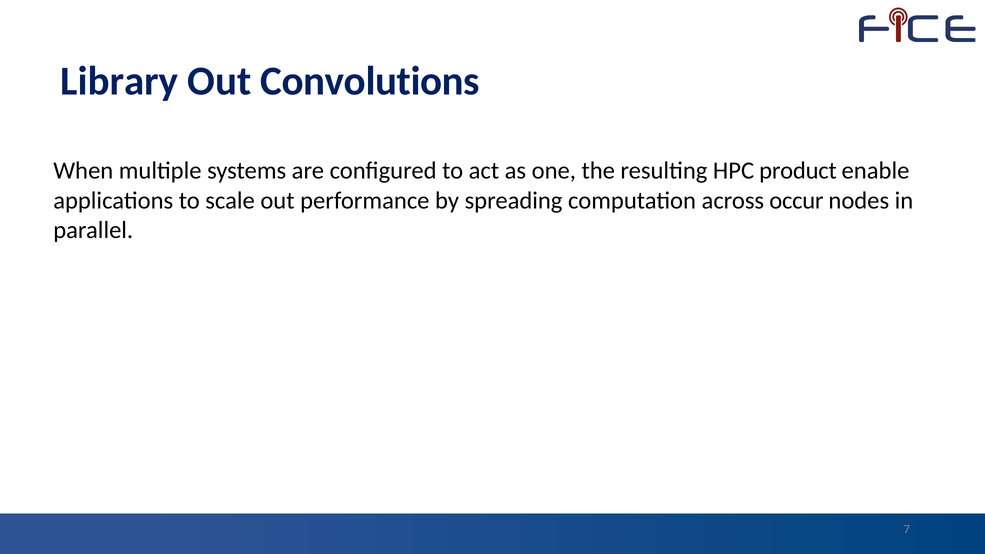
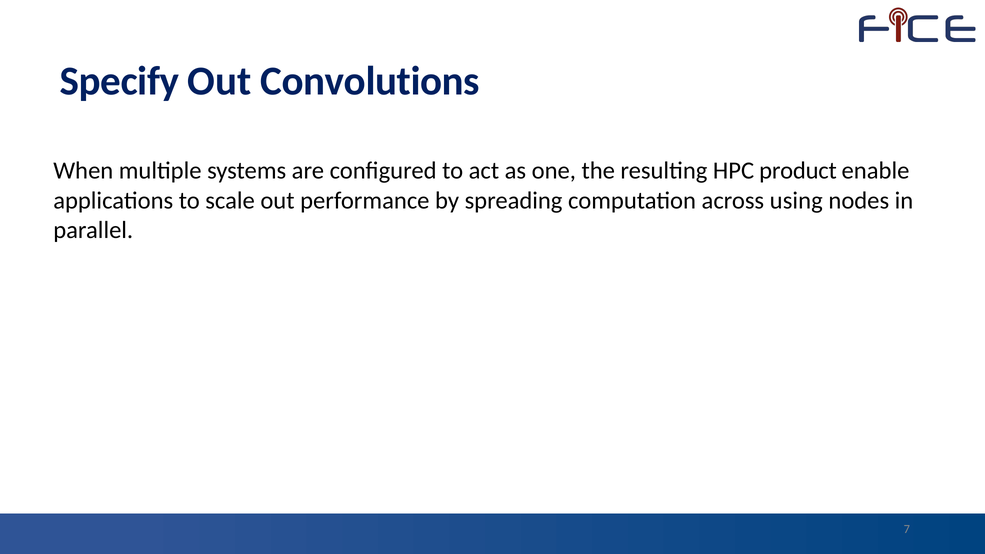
Library: Library -> Specify (119, 81)
occur: occur -> using (796, 200)
